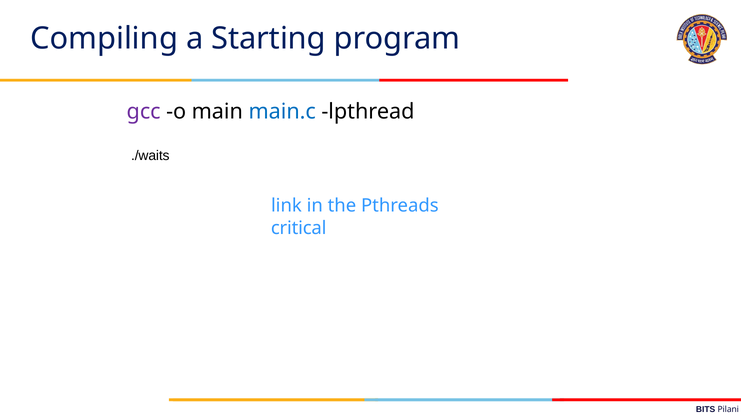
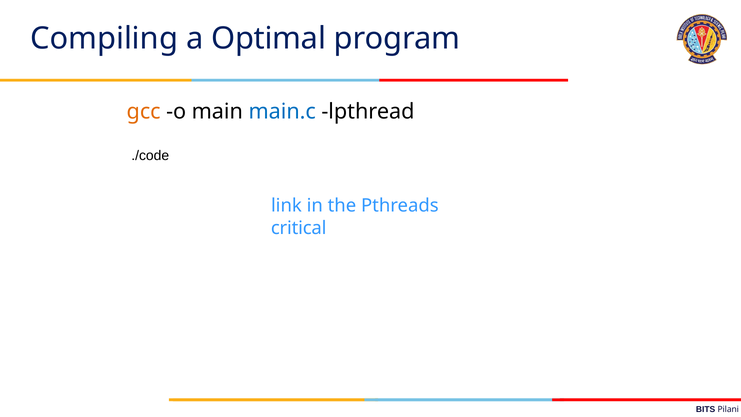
Starting: Starting -> Optimal (269, 38)
gcc colour: purple -> orange (144, 111)
./waits: ./waits -> ./code (150, 156)
